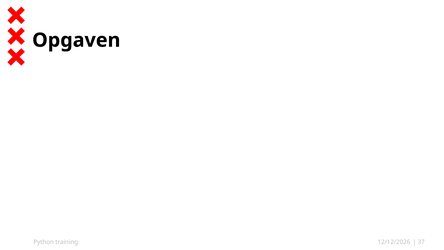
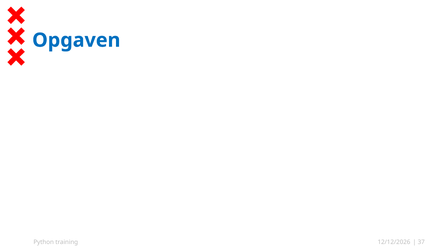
Opgaven colour: black -> blue (76, 40)
